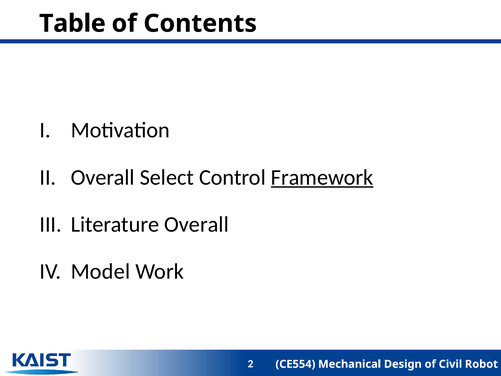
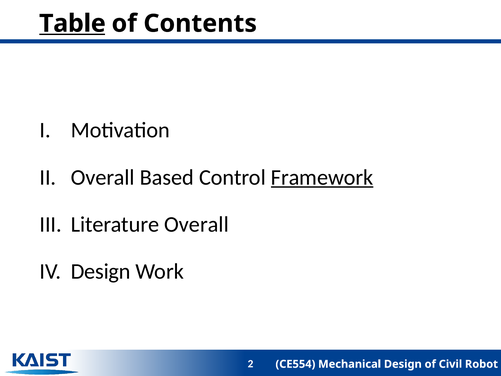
Table underline: none -> present (72, 23)
Select: Select -> Based (167, 177)
Model: Model -> Design (101, 271)
